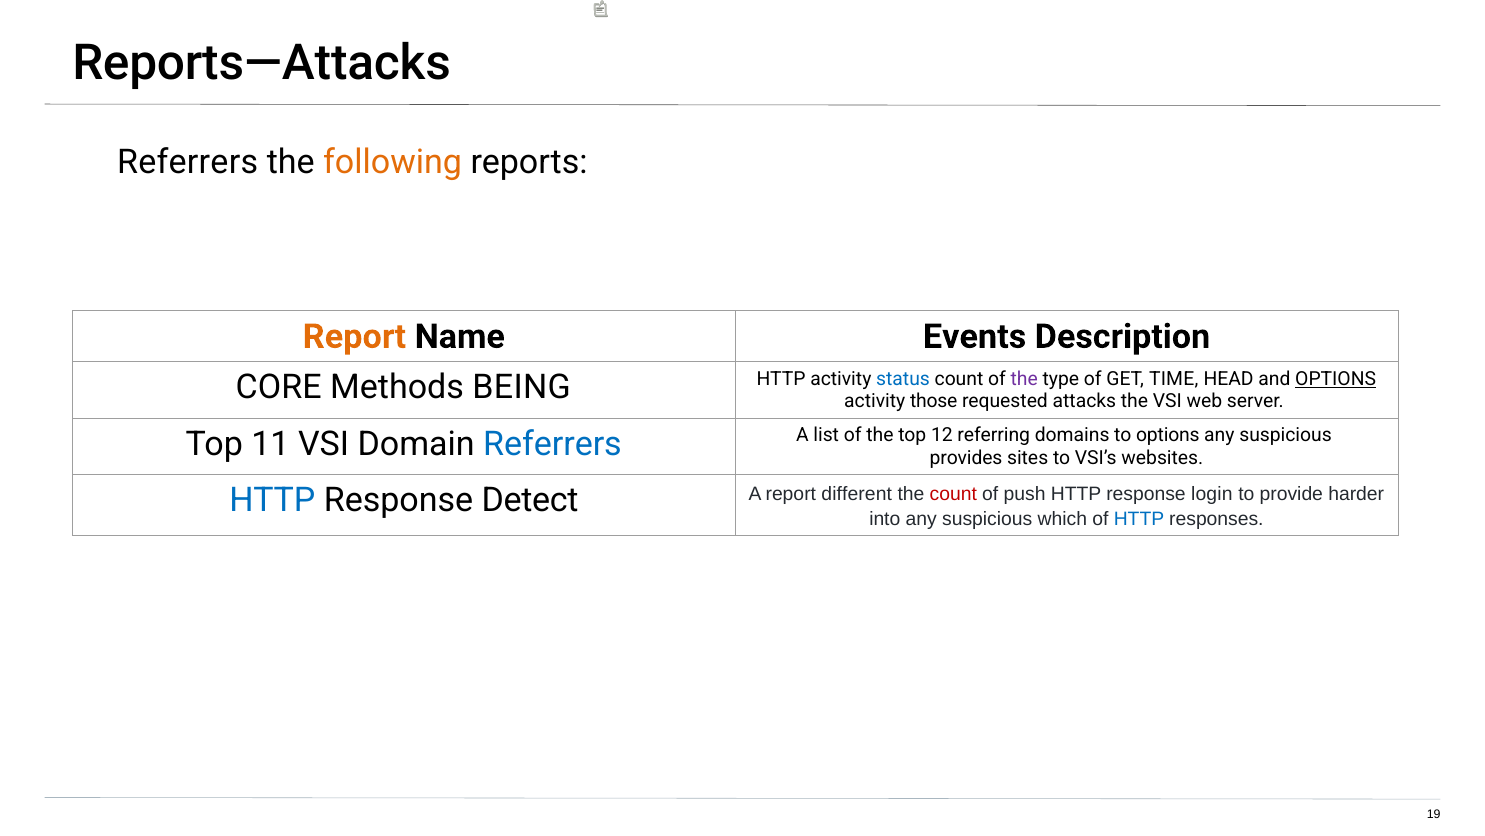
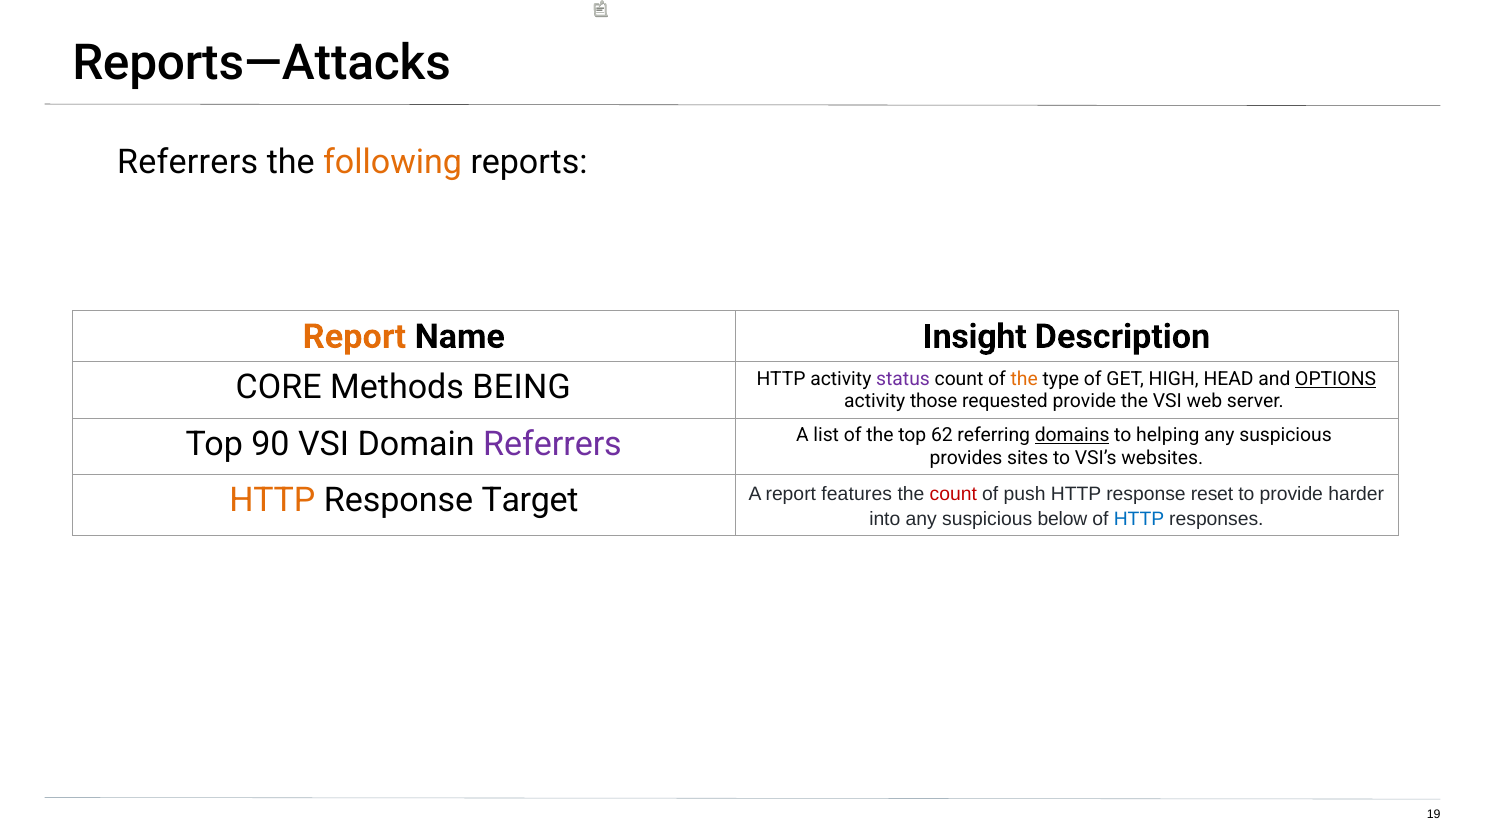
Events: Events -> Insight (975, 336)
status colour: blue -> purple (903, 379)
the colour: purple -> orange (1024, 379)
TIME: TIME -> HIGH (1174, 379)
requested attacks: attacks -> provide (1084, 401)
11: 11 -> 90 (270, 444)
Referrers colour: blue -> purple (552, 444)
12: 12 -> 62 (942, 435)
domains underline: none -> present (1072, 435)
to options: options -> helping (1168, 435)
HTTP colour: blue -> orange (272, 500)
Detect: Detect -> Target (530, 500)
different: different -> features (857, 494)
login: login -> reset (1212, 494)
which: which -> below (1062, 519)
